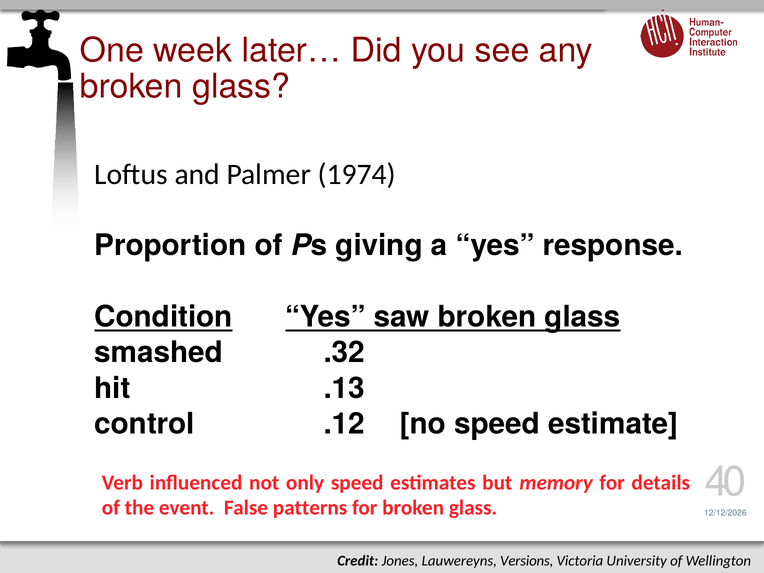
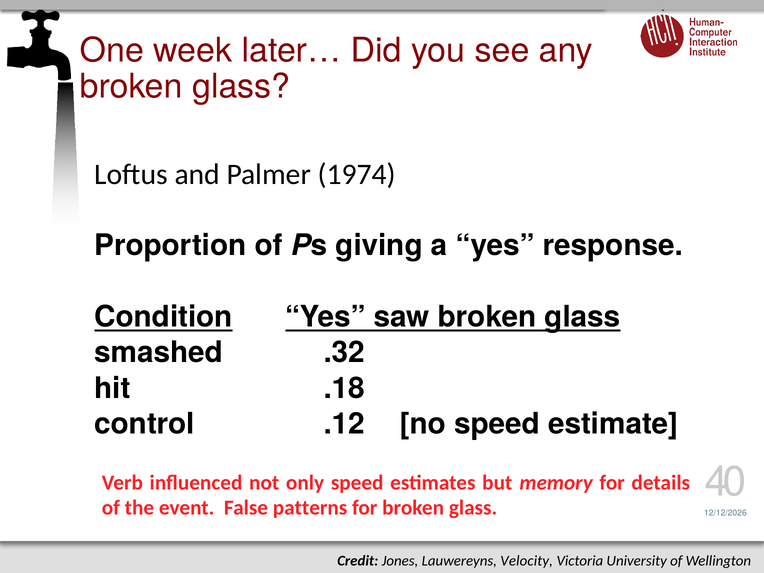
.13: .13 -> .18 (344, 388)
Versions: Versions -> Velocity (527, 561)
